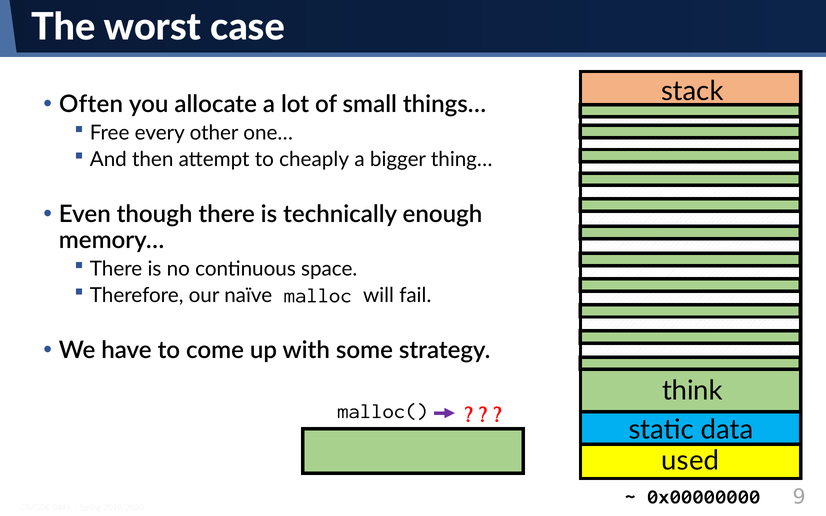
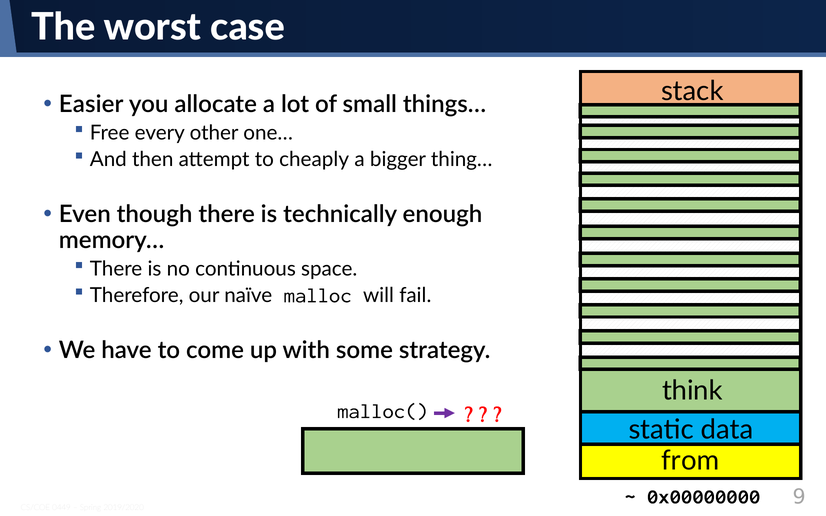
Often: Often -> Easier (91, 104)
used: used -> from (690, 461)
